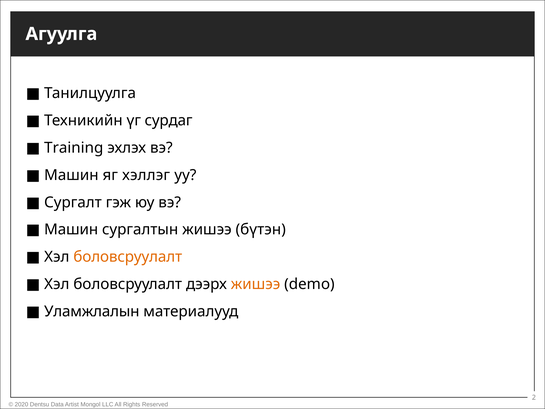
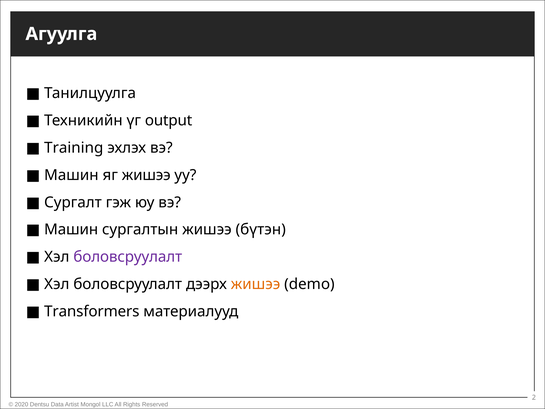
сурдаг: сурдаг -> output (169, 121)
яг хэллэг: хэллэг -> жишээ (146, 175)
боловсруулалт colour: orange -> purple (128, 257)
Уламжлалын: Уламжлалын -> Transformers (92, 311)
